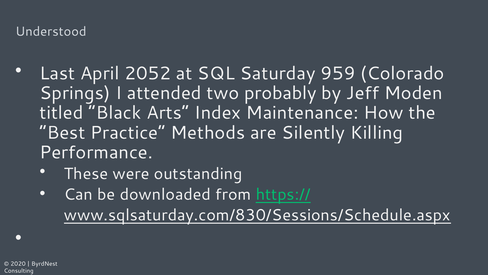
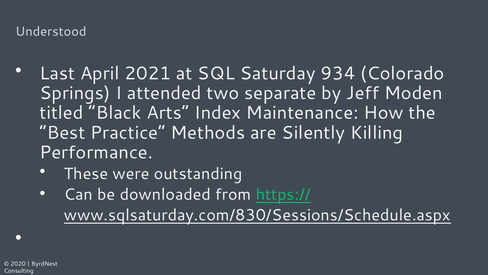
2052: 2052 -> 2021 (148, 73)
959: 959 -> 934 (338, 73)
probably: probably -> separate (280, 93)
